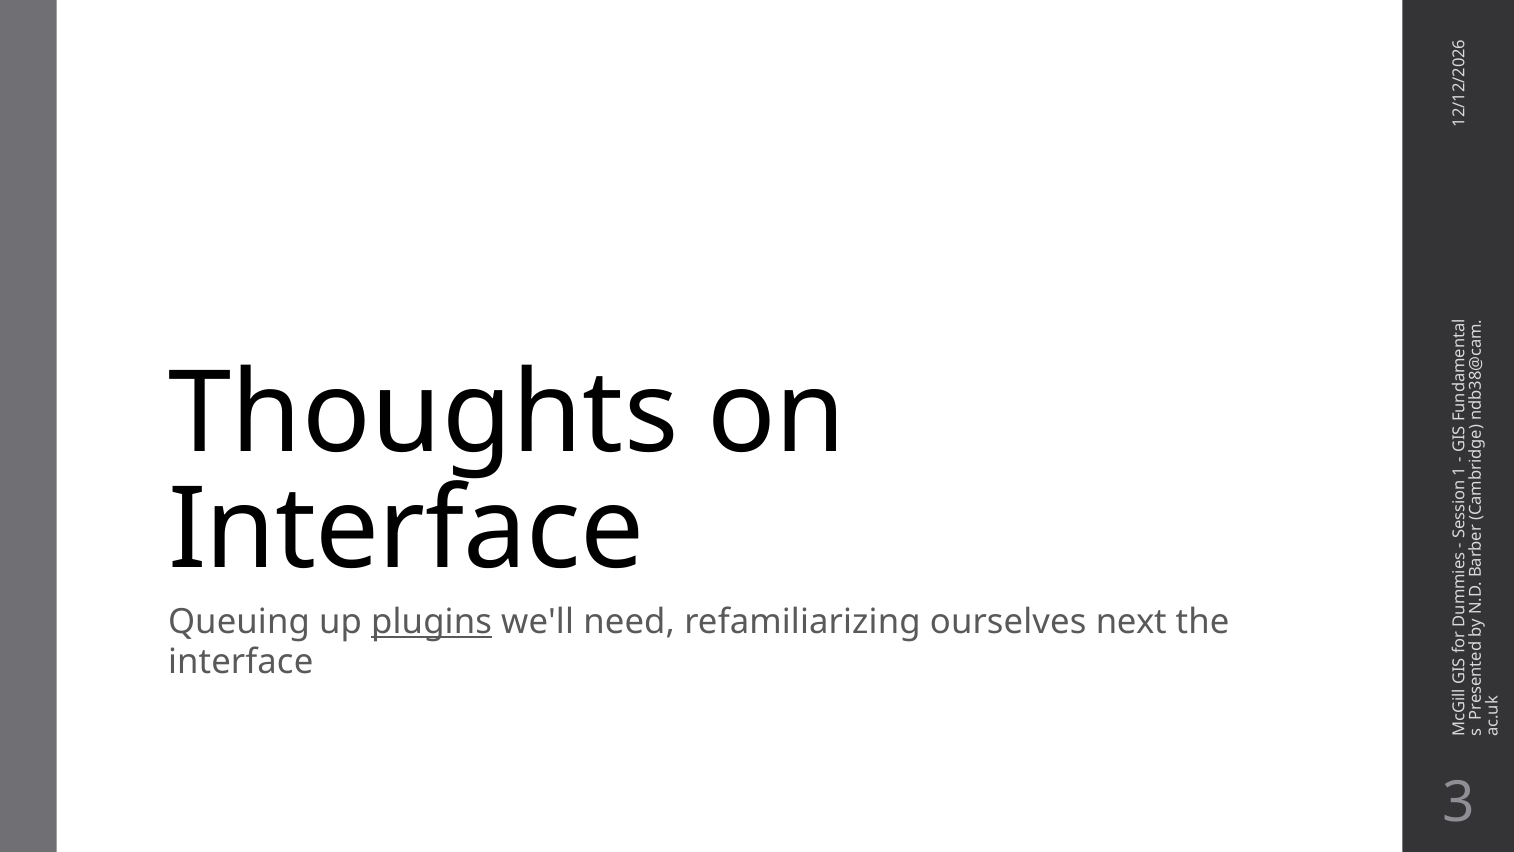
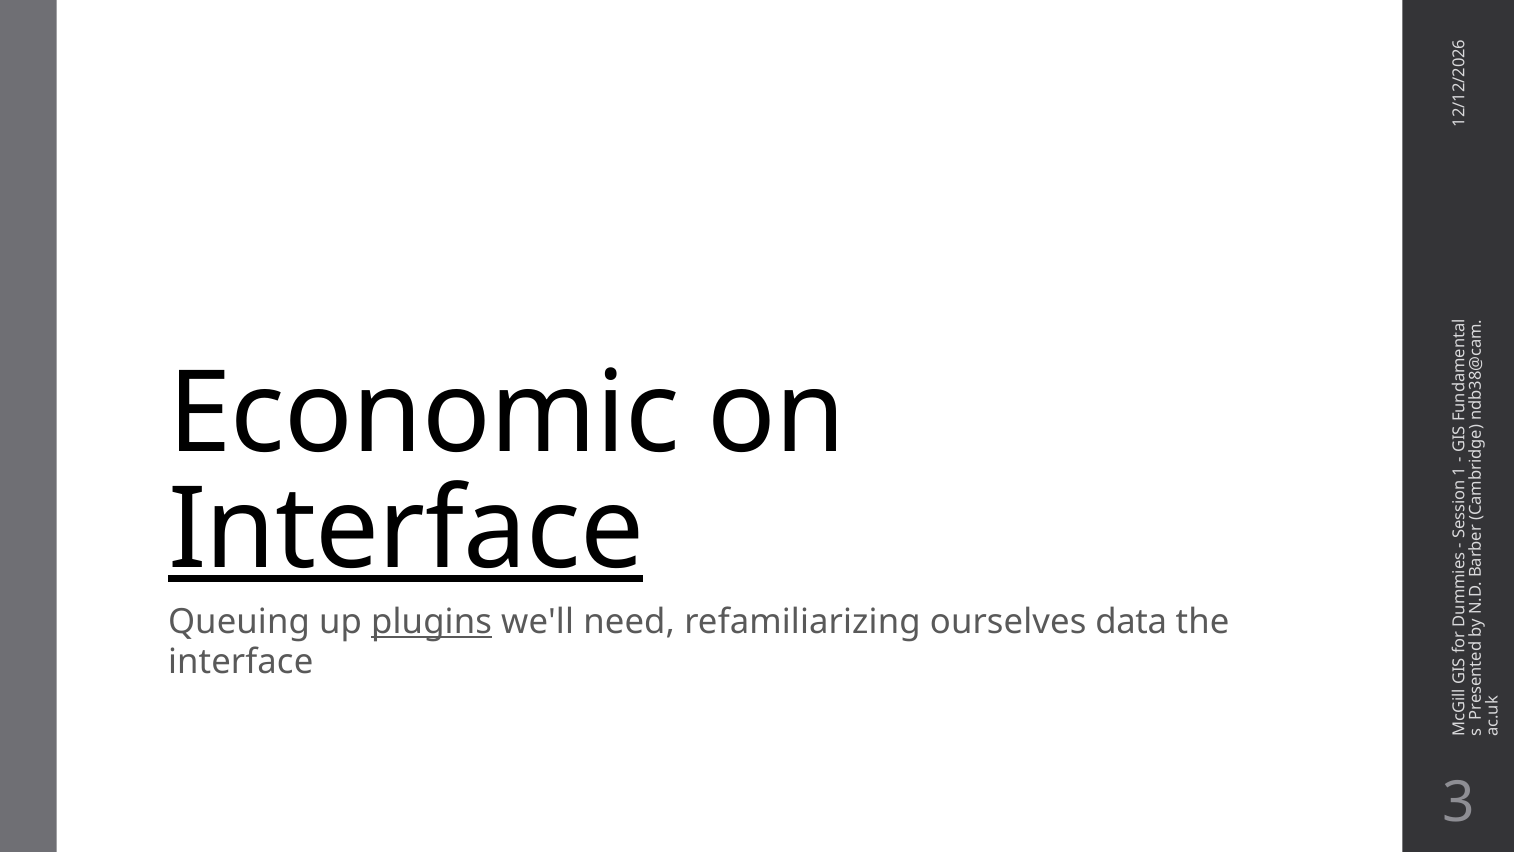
Thoughts: Thoughts -> Economic (424, 414)
Interface underline: none -> present (406, 530)
next: next -> data (1131, 622)
